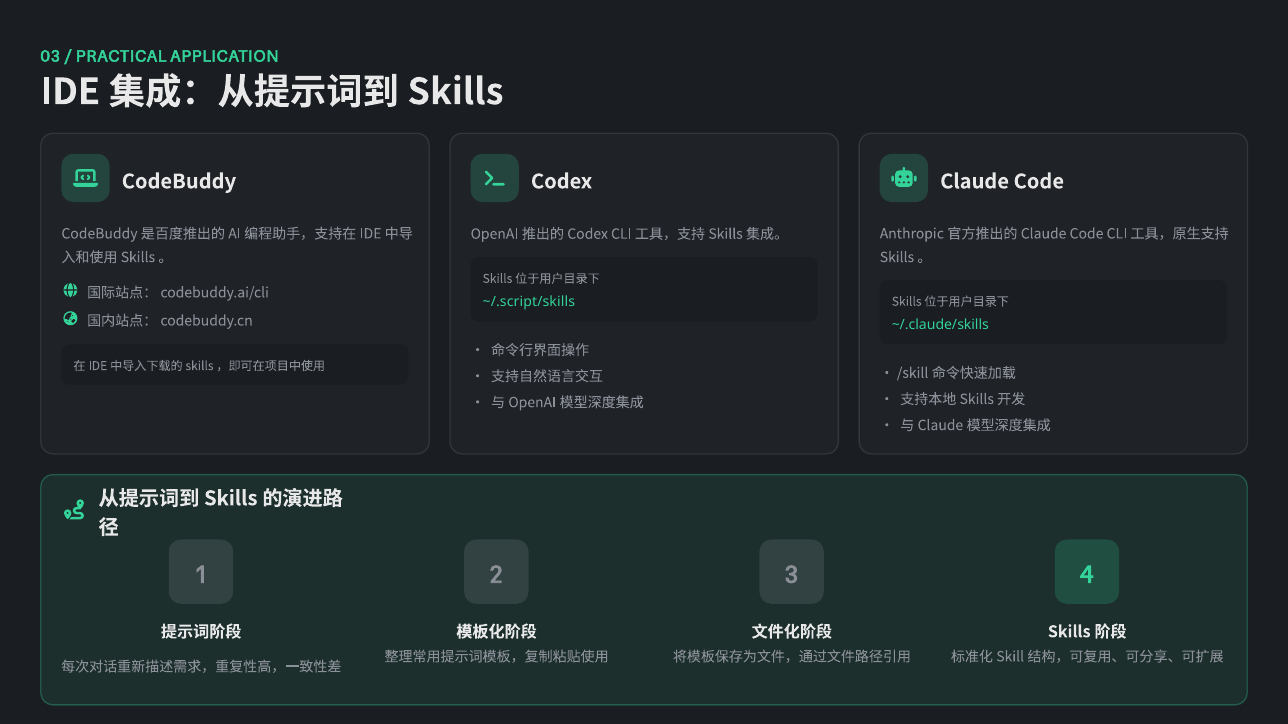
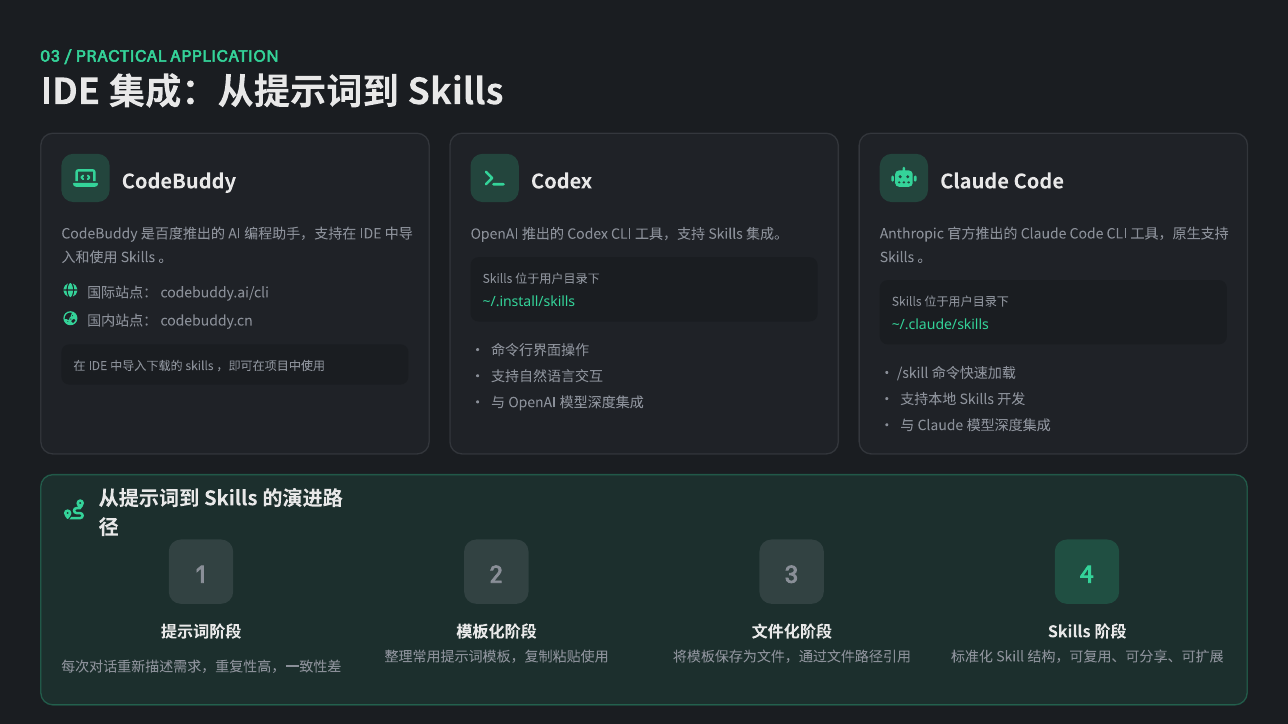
~/.script/skills: ~/.script/skills -> ~/.install/skills (529, 302)
